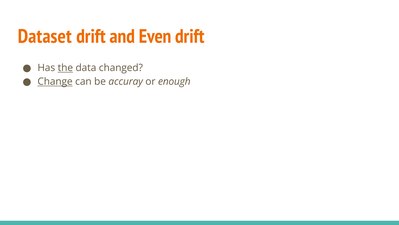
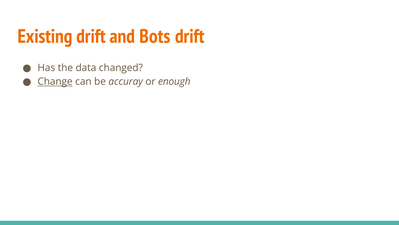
Dataset: Dataset -> Existing (45, 36)
Even: Even -> Bots (155, 36)
the underline: present -> none (65, 68)
